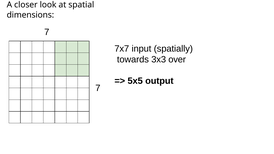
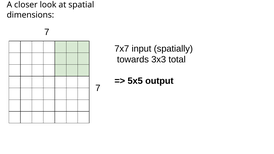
over: over -> total (177, 60)
